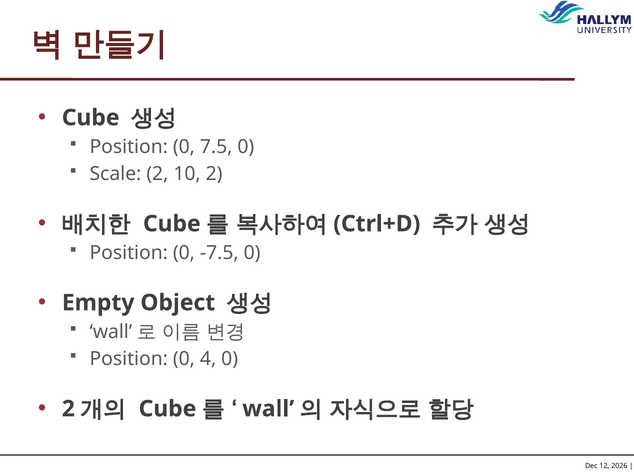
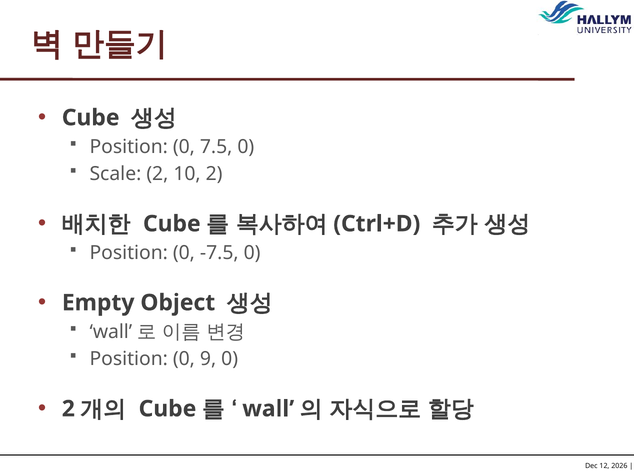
4: 4 -> 9 (208, 358)
